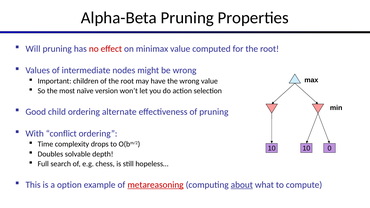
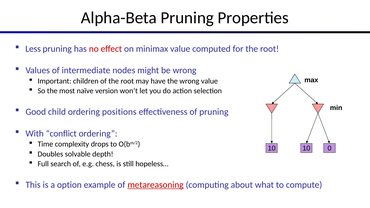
Will: Will -> Less (33, 49)
alternate: alternate -> positions (119, 112)
about underline: present -> none (242, 185)
